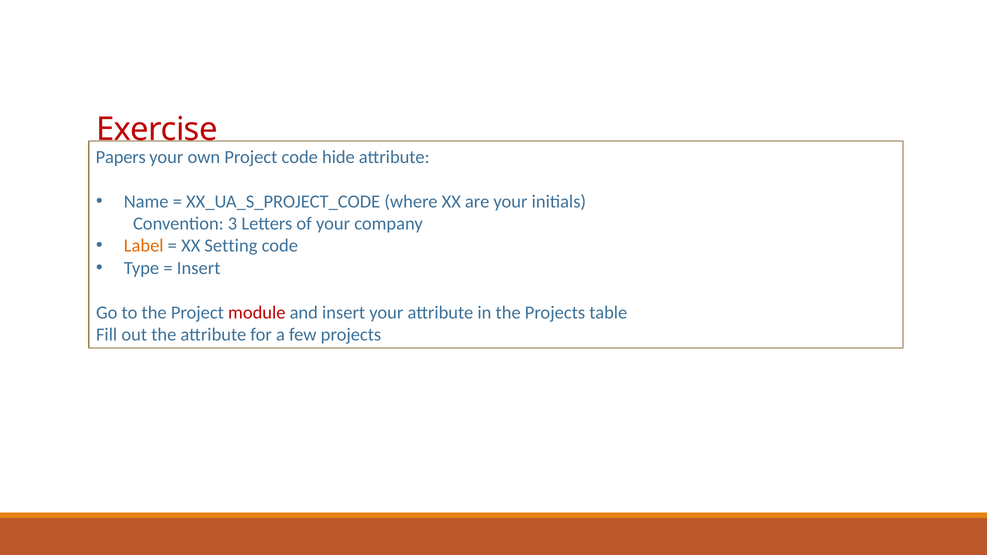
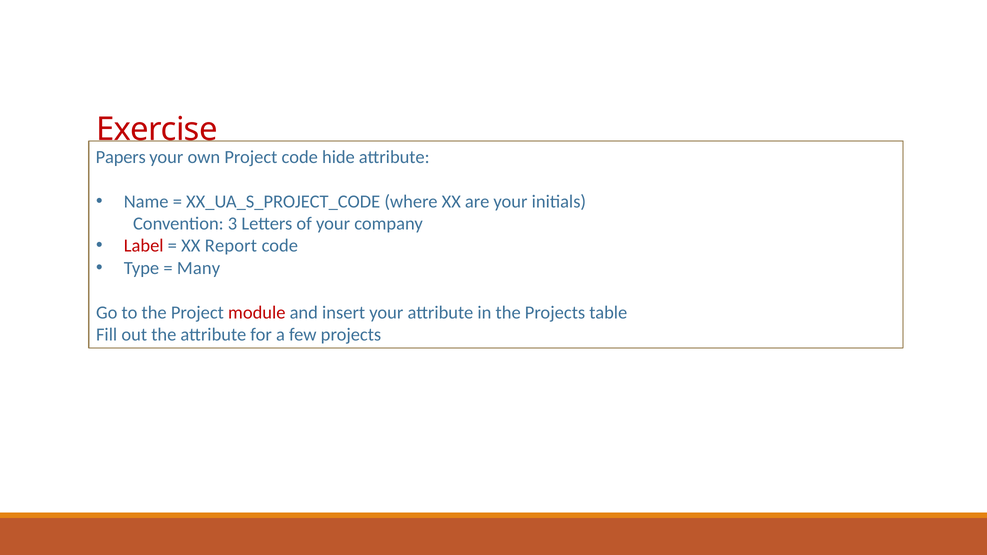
Label colour: orange -> red (144, 246)
Setting: Setting -> Report (231, 246)
Insert: Insert -> Many (199, 268)
